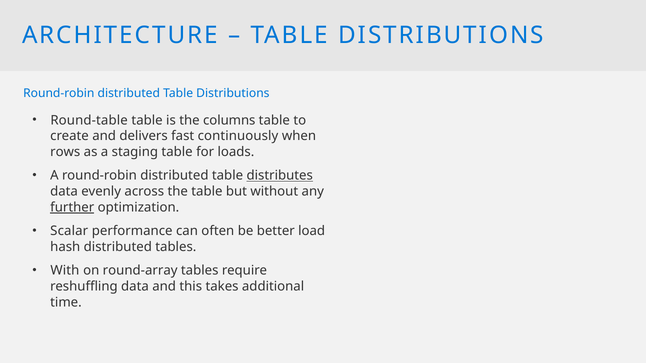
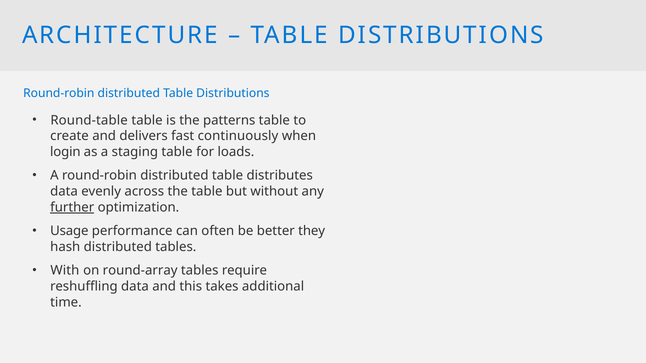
columns: columns -> patterns (229, 120)
rows: rows -> login (65, 152)
distributes underline: present -> none (280, 176)
Scalar: Scalar -> Usage (69, 231)
load: load -> they (312, 231)
